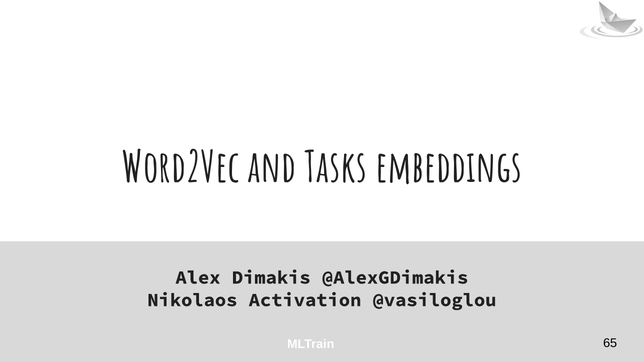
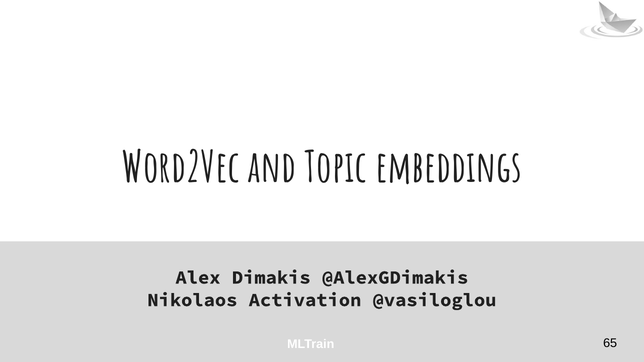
Tasks: Tasks -> Topic (336, 168)
